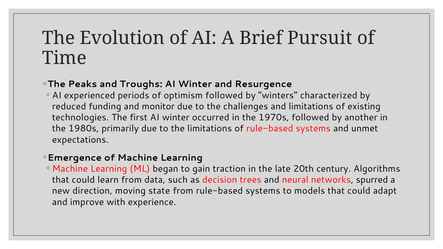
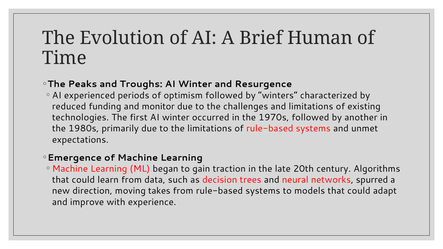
Pursuit: Pursuit -> Human (320, 38)
state: state -> takes (159, 191)
